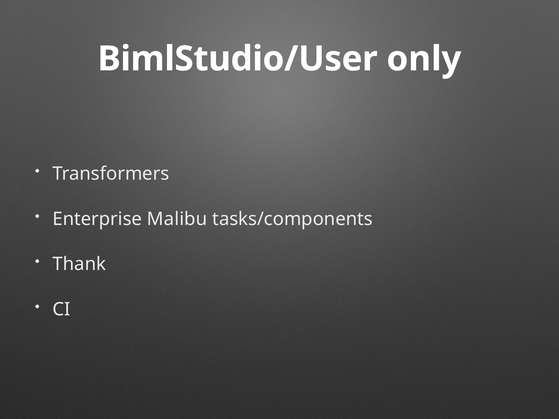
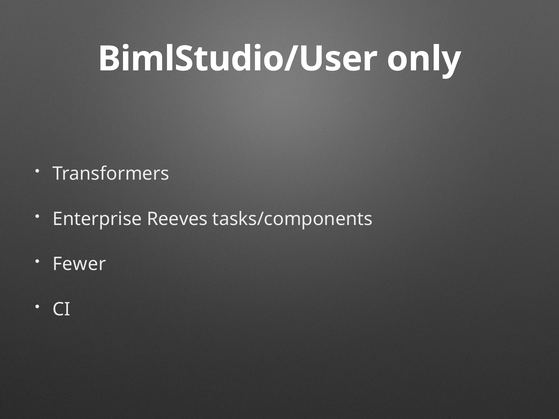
Malibu: Malibu -> Reeves (177, 219)
Thank: Thank -> Fewer (79, 264)
